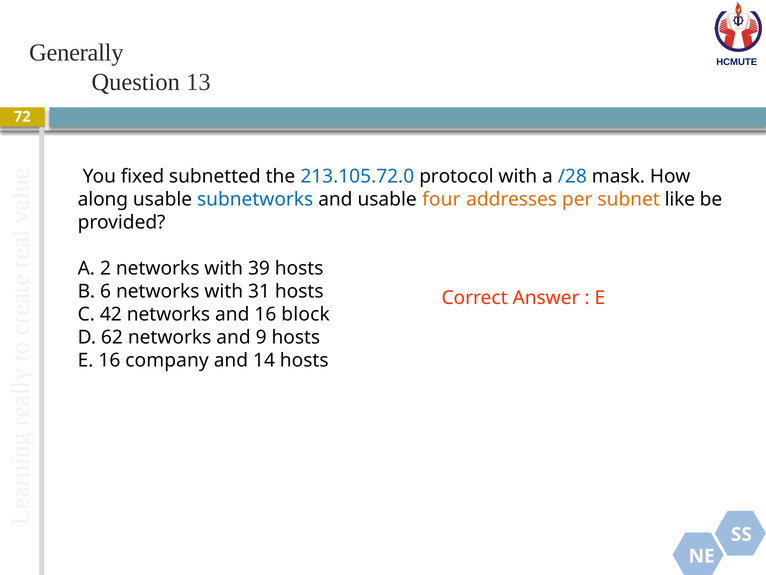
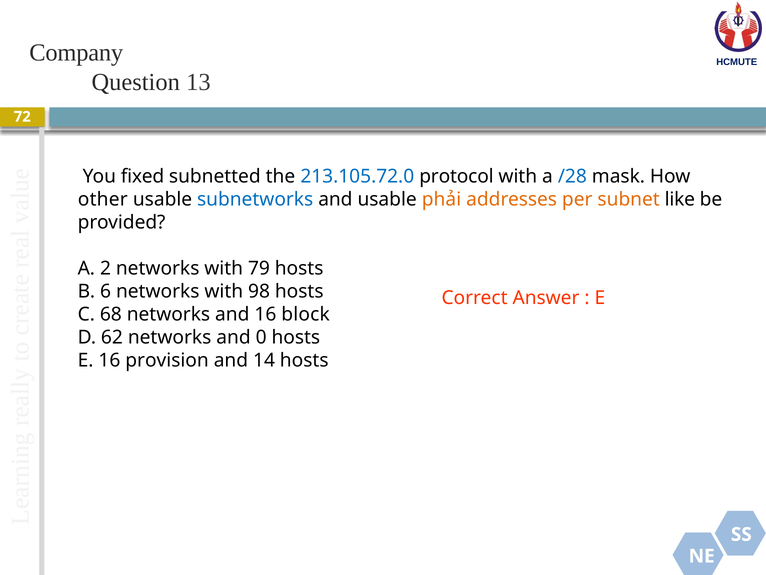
Generally: Generally -> Company (76, 53)
along: along -> other (103, 199)
four: four -> phải (441, 199)
39: 39 -> 79 (259, 268)
31: 31 -> 98 (259, 291)
42: 42 -> 68 (111, 314)
9: 9 -> 0 (261, 337)
company: company -> provision (167, 360)
